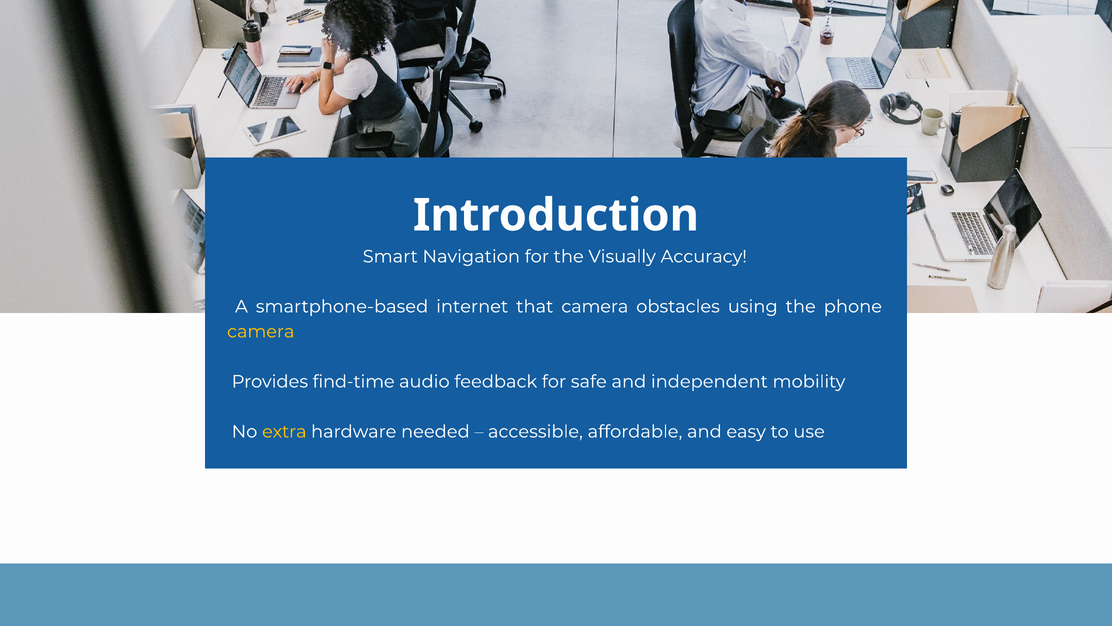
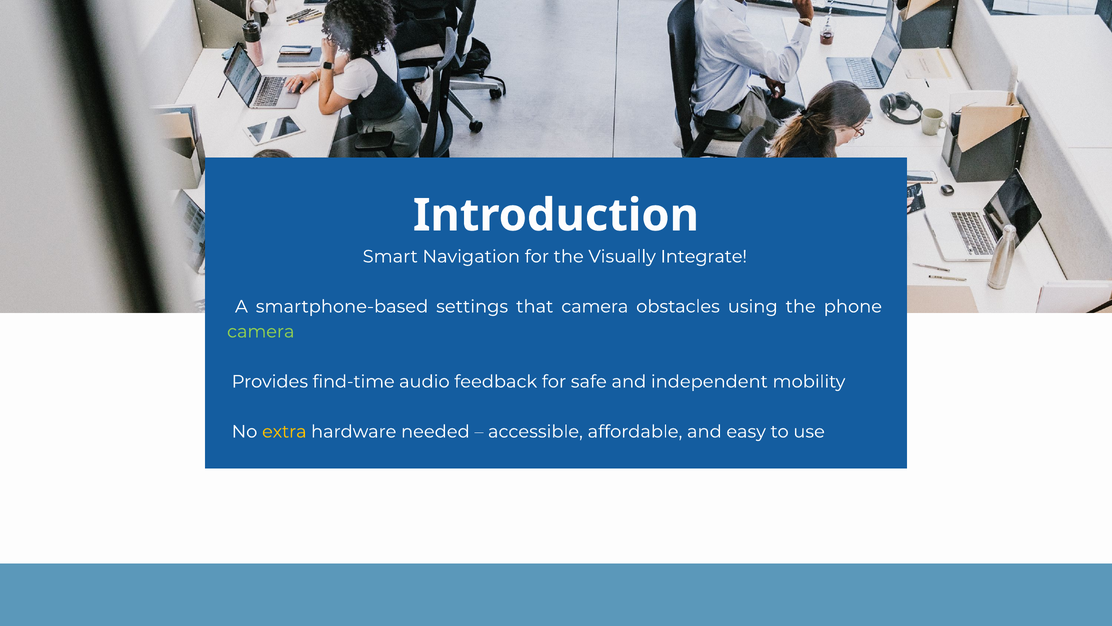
Accuracy: Accuracy -> Integrate (704, 256)
internet: internet -> settings (472, 306)
camera colour: yellow -> light green (261, 331)
